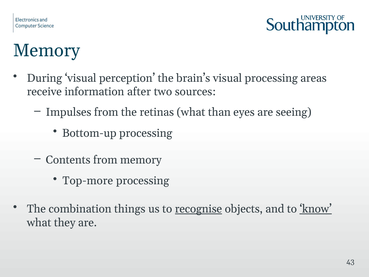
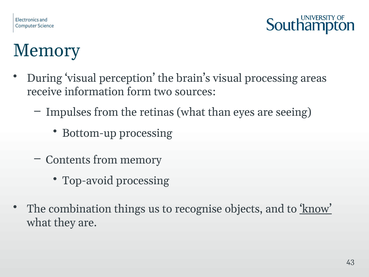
after: after -> form (139, 92)
Top-more: Top-more -> Top-avoid (88, 180)
recognise underline: present -> none (198, 209)
